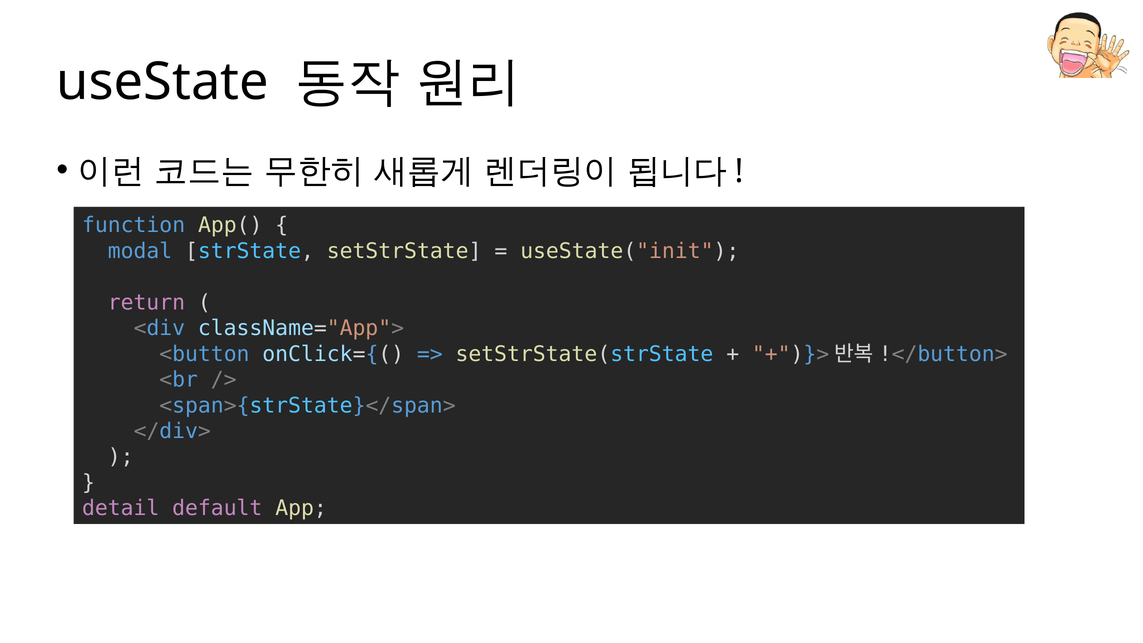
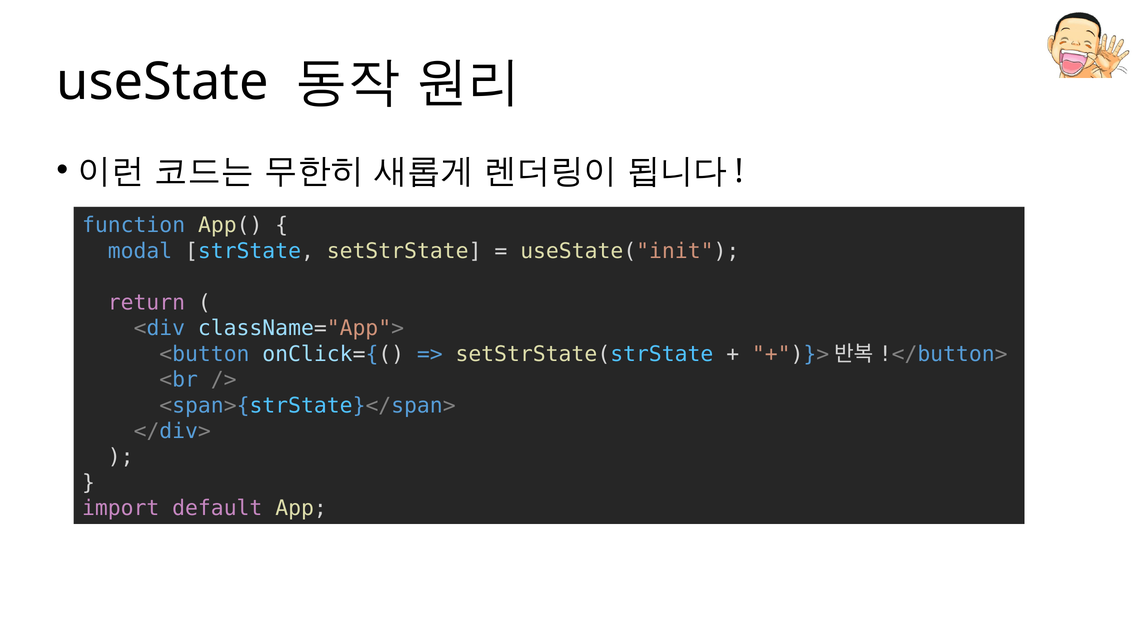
detail: detail -> import (121, 508)
